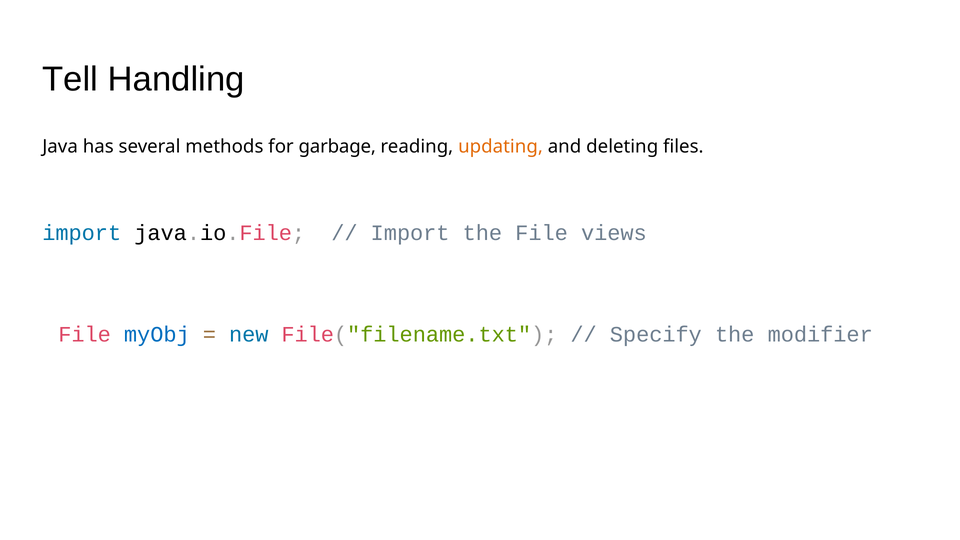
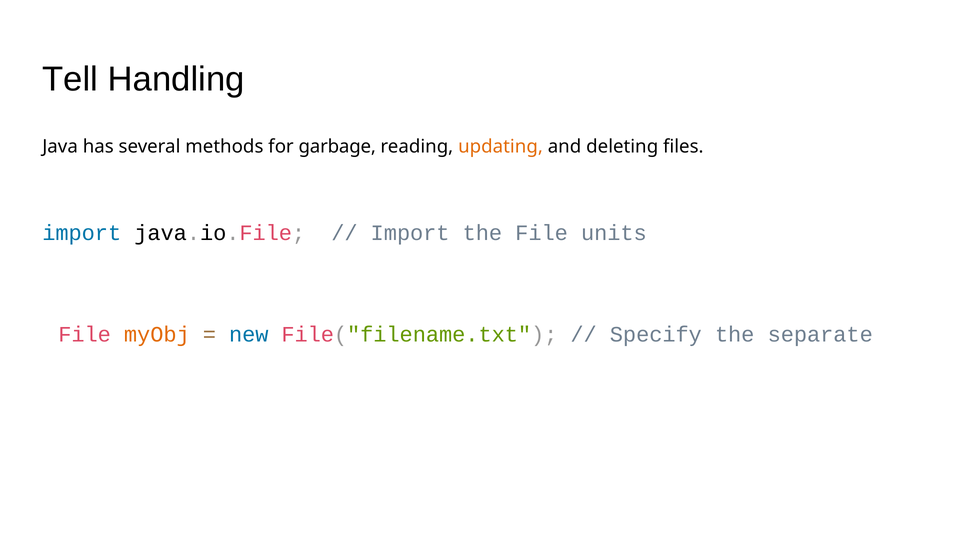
views: views -> units (614, 233)
myObj colour: blue -> orange (157, 334)
modifier: modifier -> separate (820, 334)
